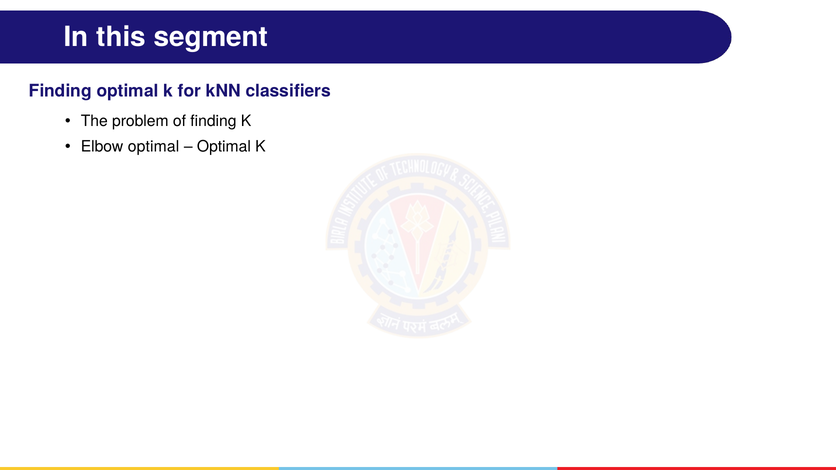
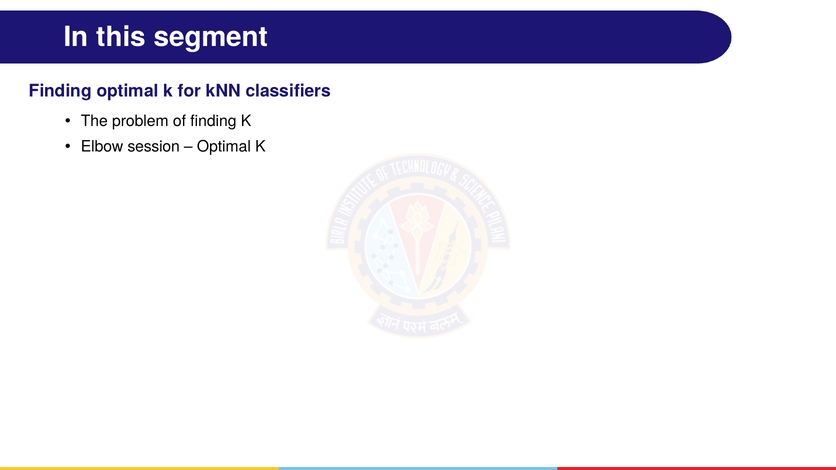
Elbow optimal: optimal -> session (154, 147)
